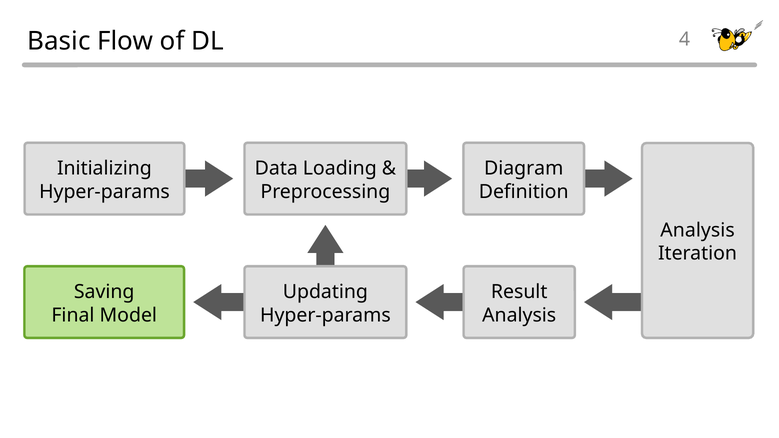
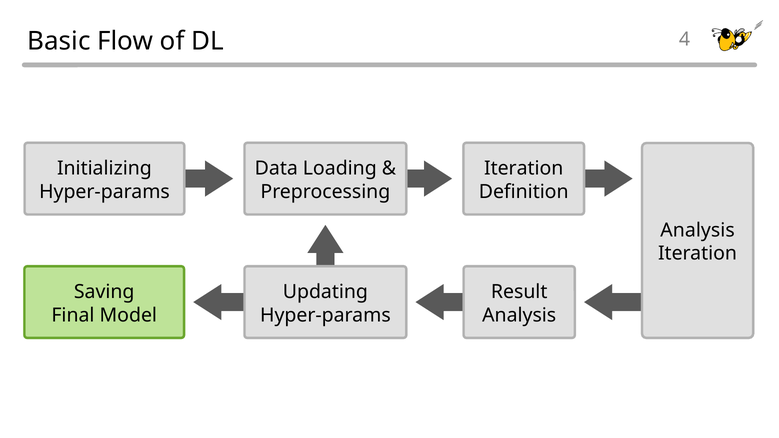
Diagram: Diagram -> Iteration (524, 168)
